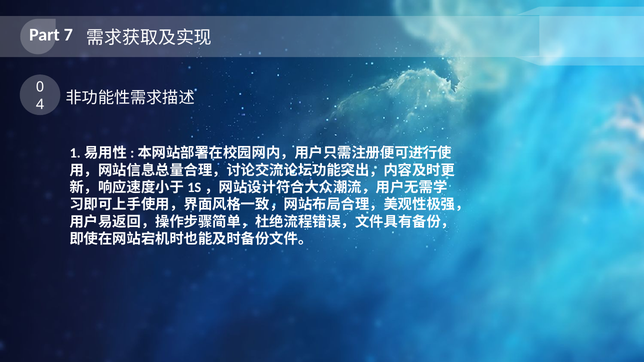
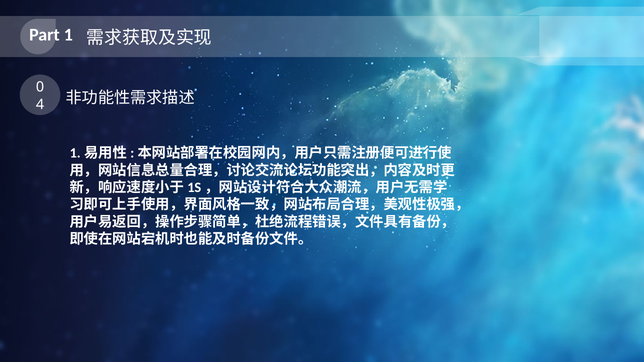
7: 7 -> 1 (68, 35)
